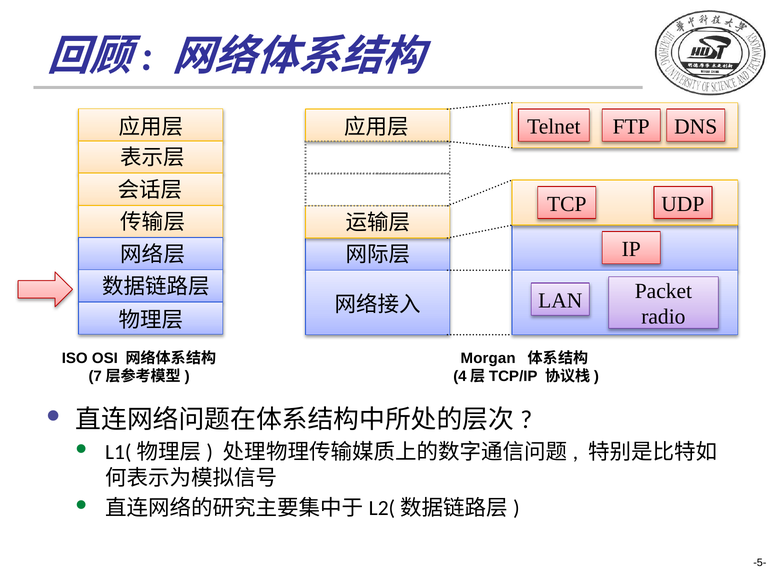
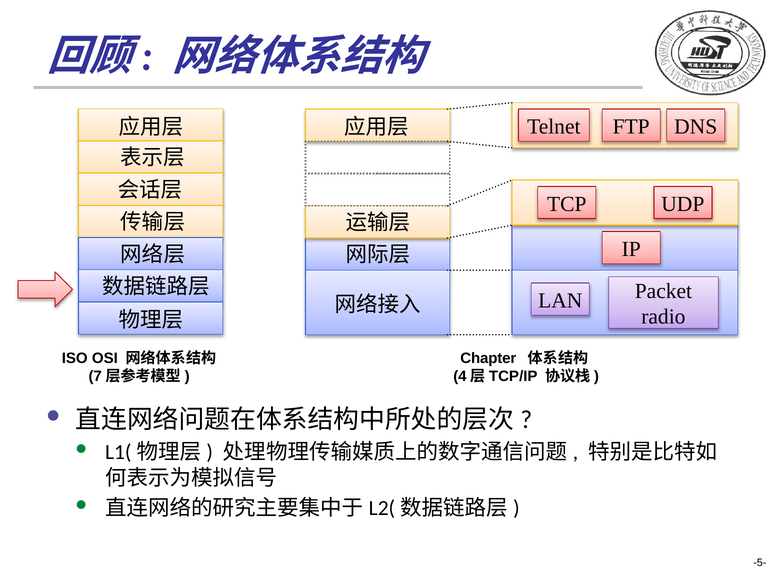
Morgan: Morgan -> Chapter (488, 359)
